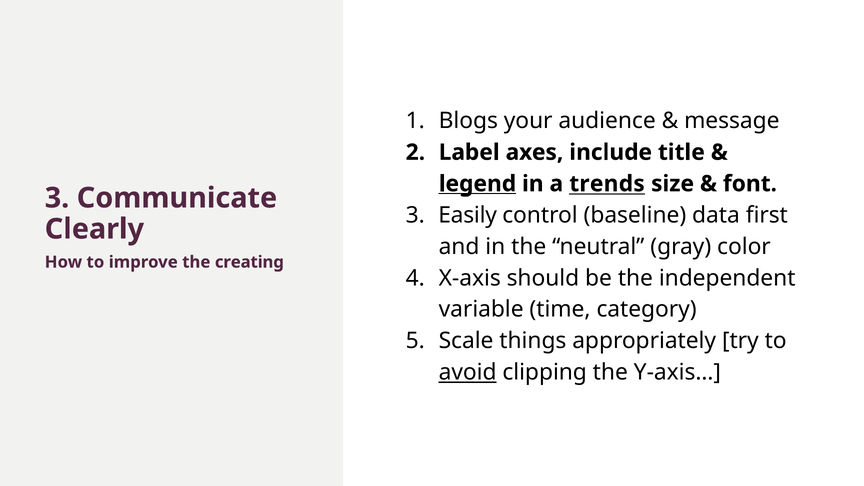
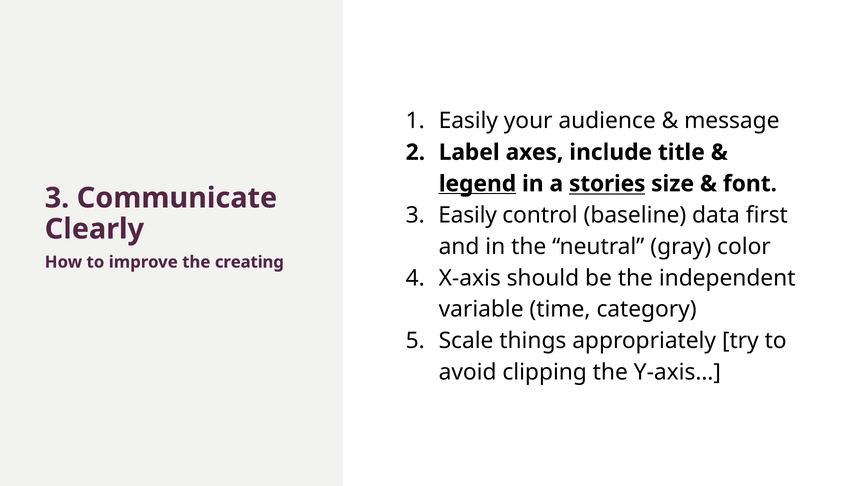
Blogs: Blogs -> Easily (468, 121)
trends: trends -> stories (607, 184)
avoid underline: present -> none (468, 372)
